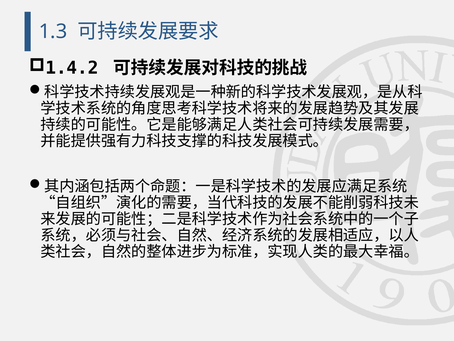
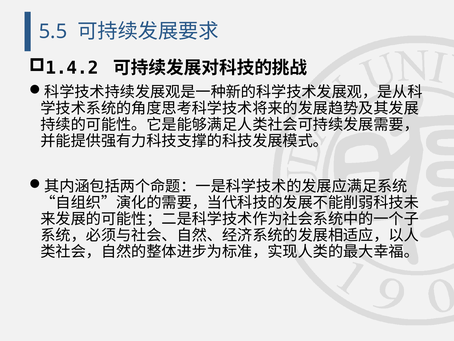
1.3: 1.3 -> 5.5 (53, 31)
